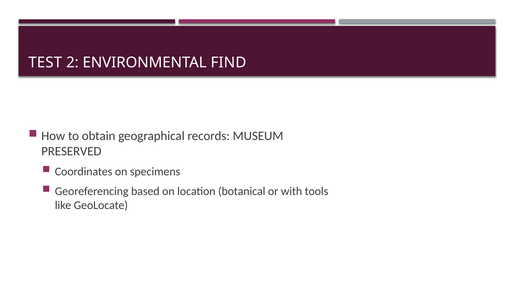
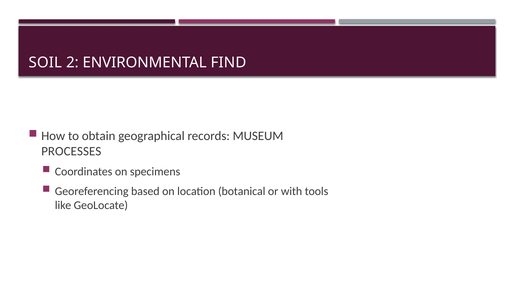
TEST: TEST -> SOIL (45, 62)
PRESERVED: PRESERVED -> PROCESSES (71, 151)
